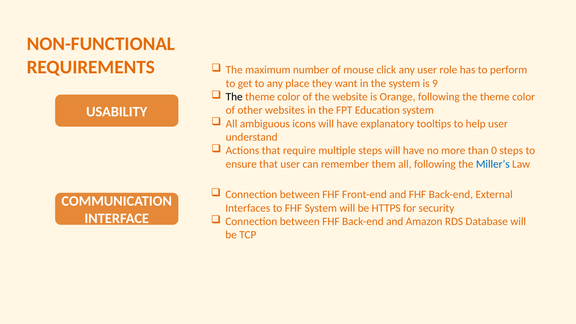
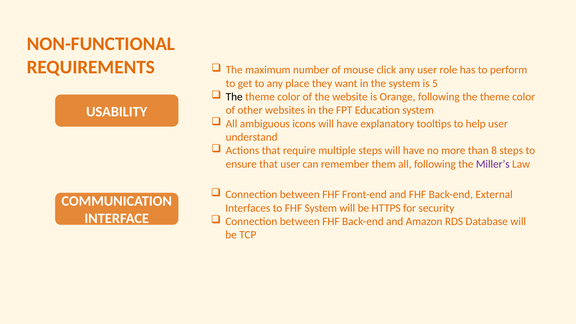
9: 9 -> 5 (435, 83)
0: 0 -> 8 (494, 151)
Miller’s colour: blue -> purple (493, 164)
